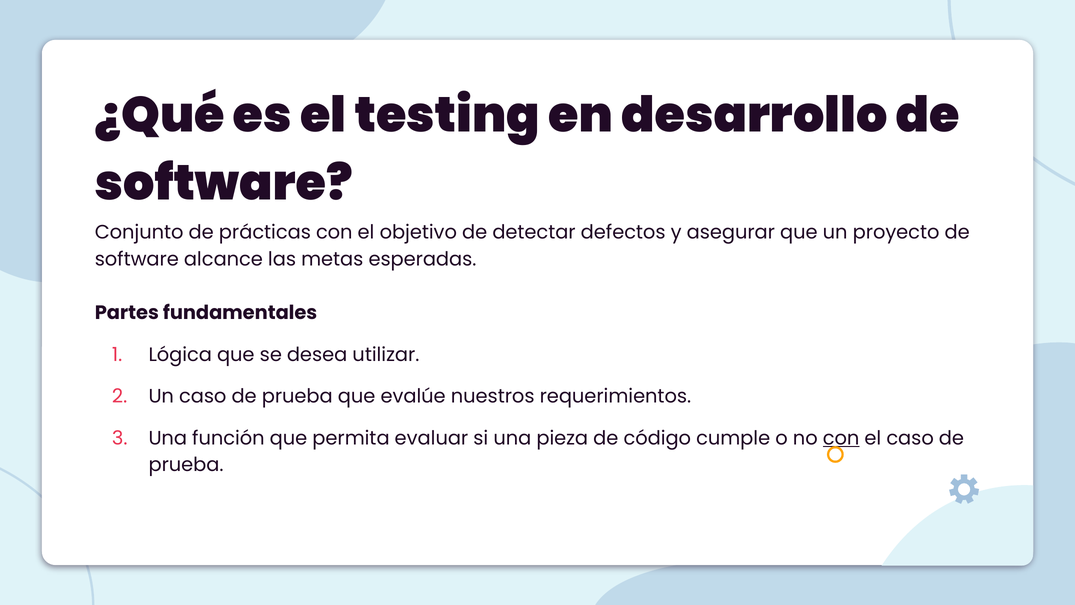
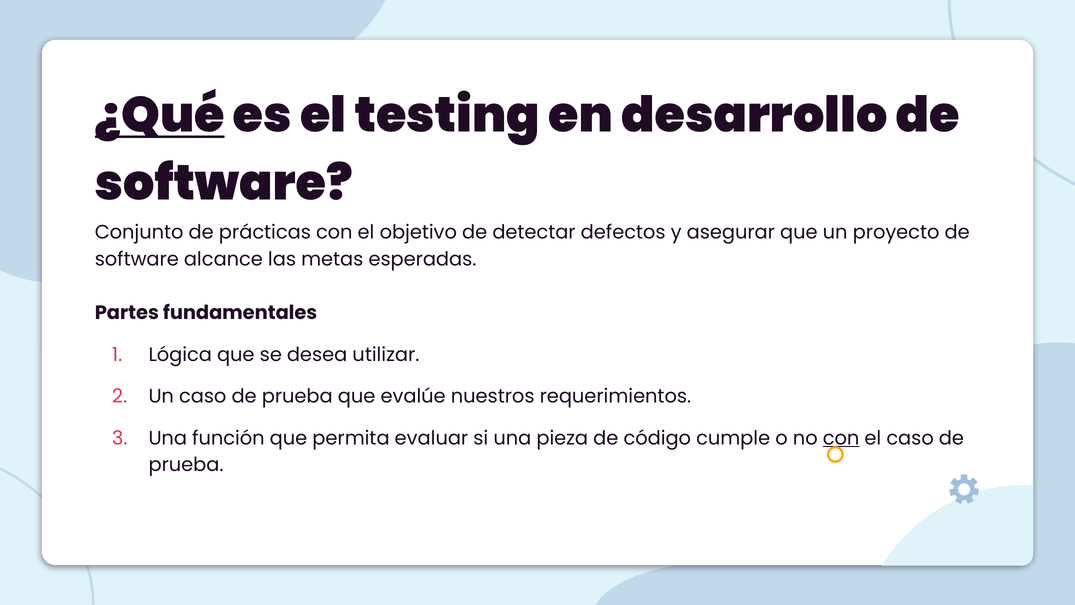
¿Qué underline: none -> present (160, 115)
